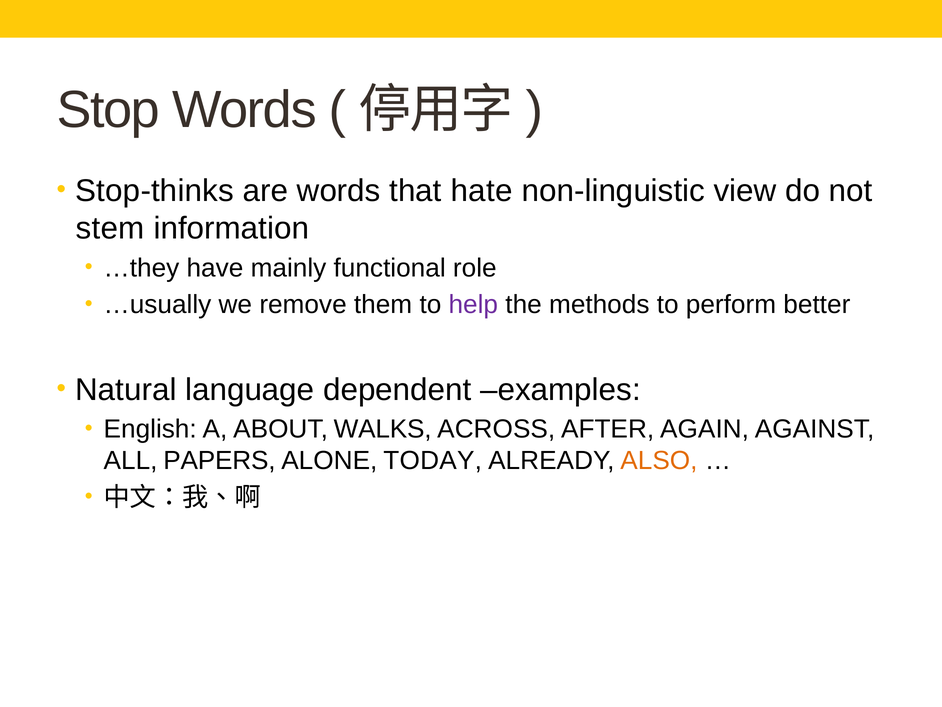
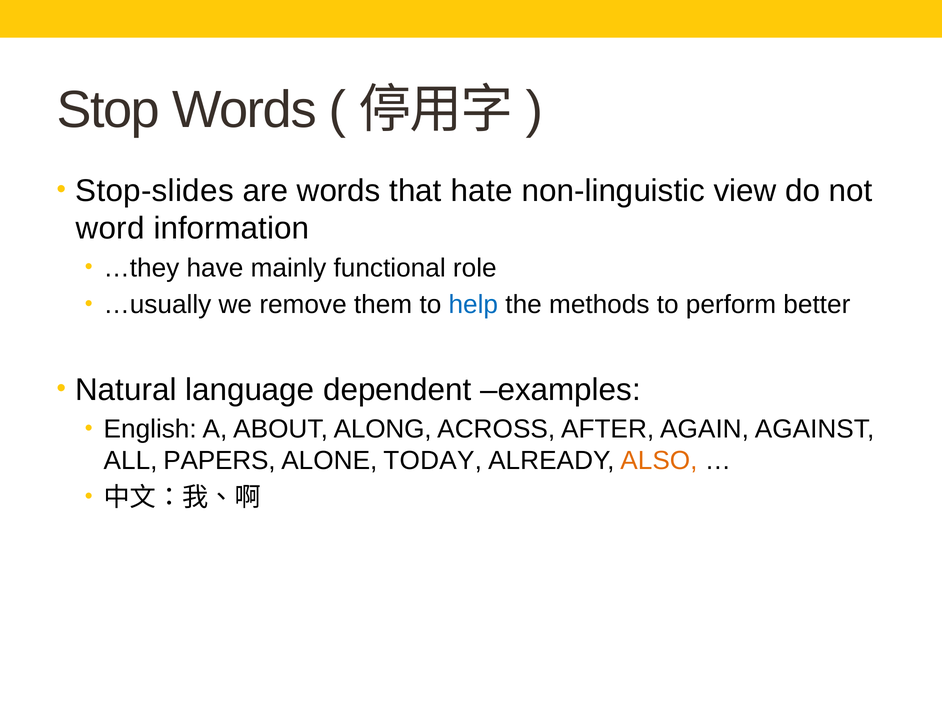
Stop-thinks: Stop-thinks -> Stop-slides (155, 191)
stem: stem -> word (110, 228)
help colour: purple -> blue (473, 304)
WALKS: WALKS -> ALONG (383, 429)
